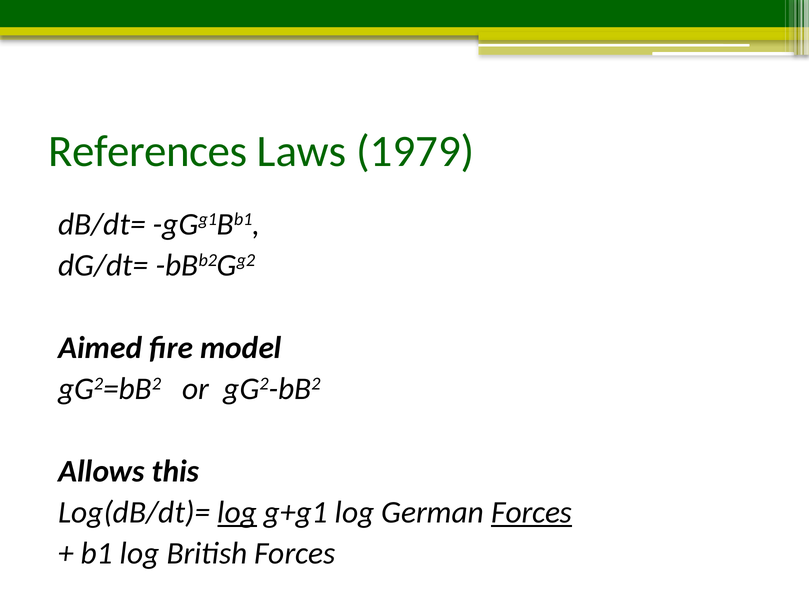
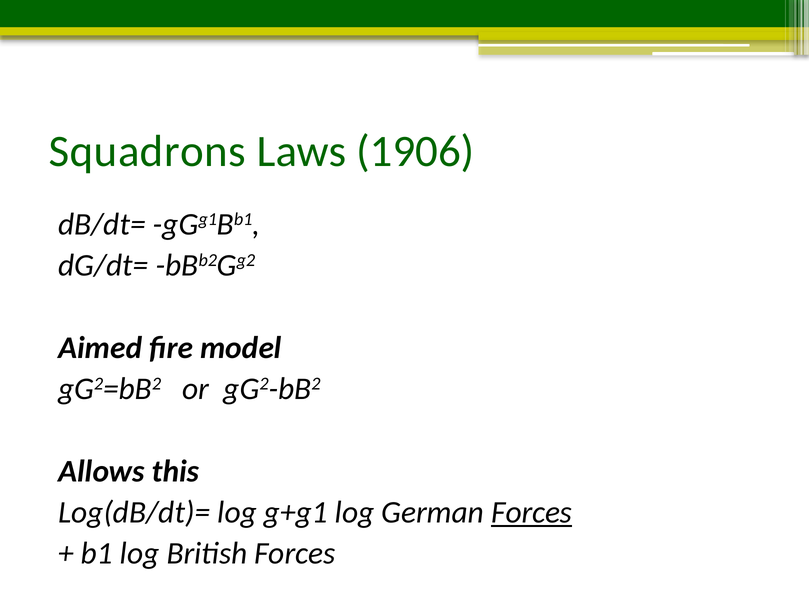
References: References -> Squadrons (147, 151)
1979: 1979 -> 1906 (415, 151)
log underline: present -> none (237, 512)
